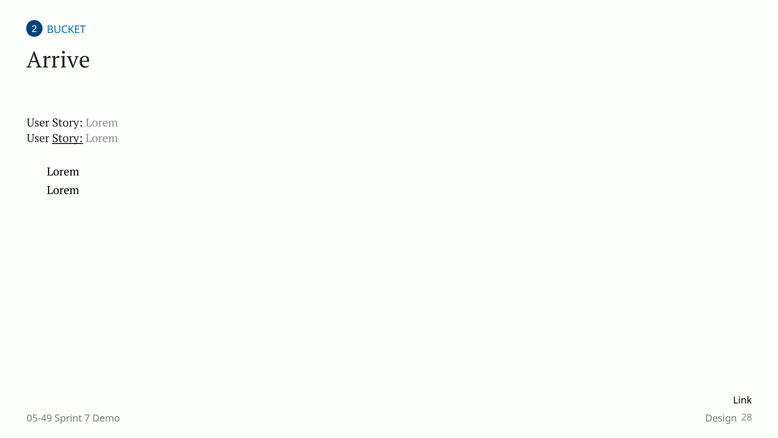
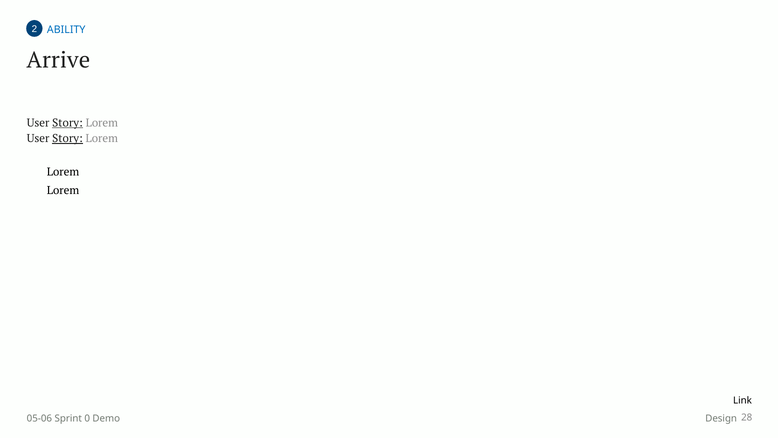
BUCKET: BUCKET -> ABILITY (66, 30)
Story underline: none -> present (67, 123)
05-49: 05-49 -> 05-06 (39, 418)
7: 7 -> 0 (87, 418)
